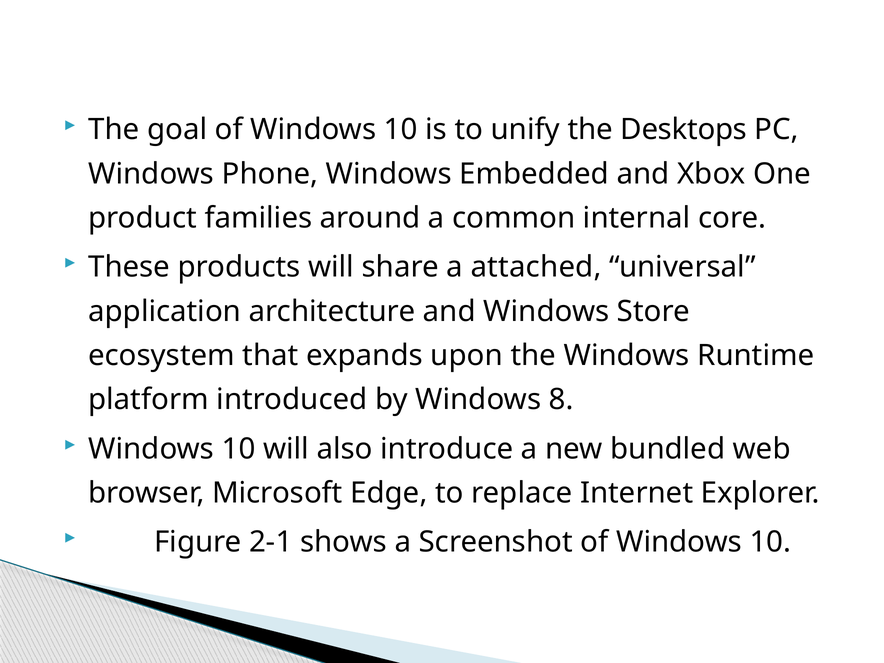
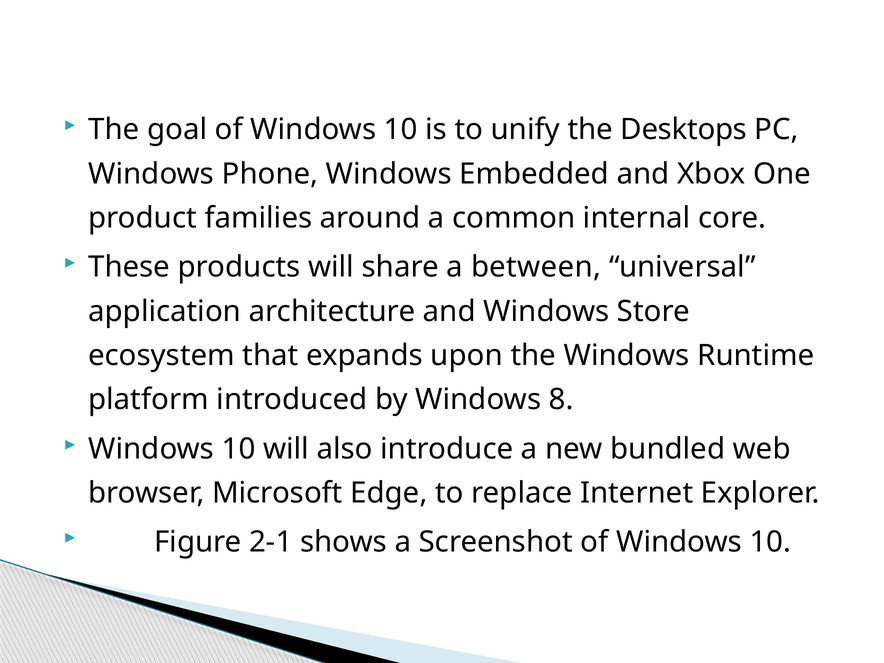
attached: attached -> between (536, 267)
